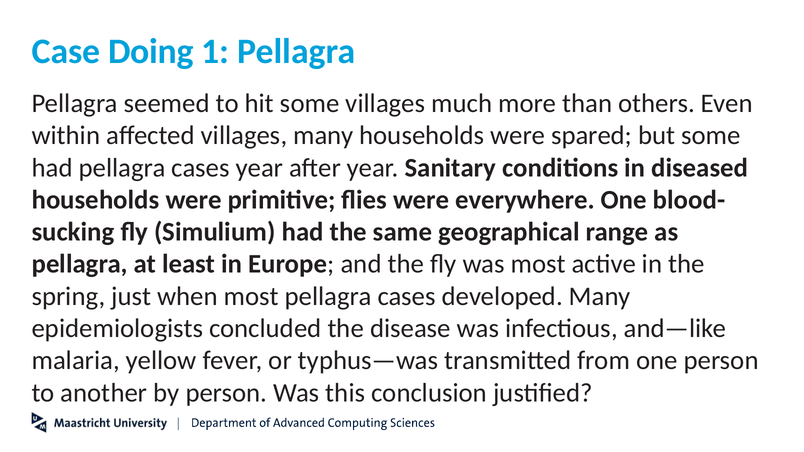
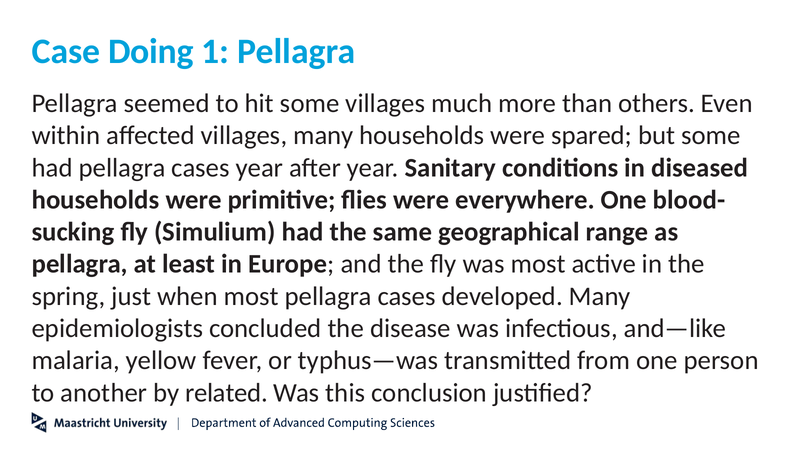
by person: person -> related (226, 393)
